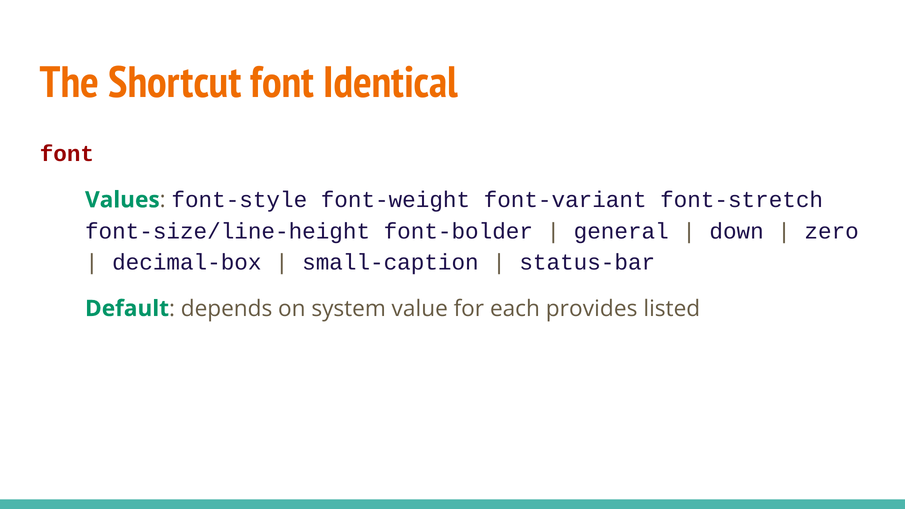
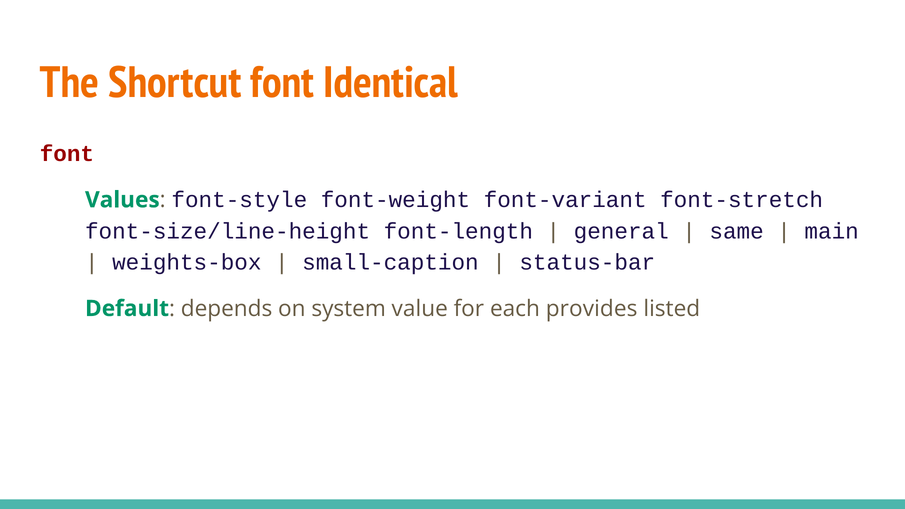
font-bolder: font-bolder -> font-length (458, 231)
down: down -> same (737, 231)
zero: zero -> main (832, 231)
decimal-box: decimal-box -> weights-box (187, 262)
